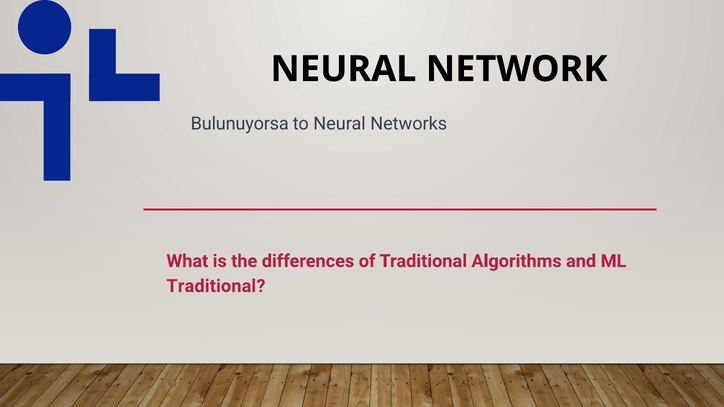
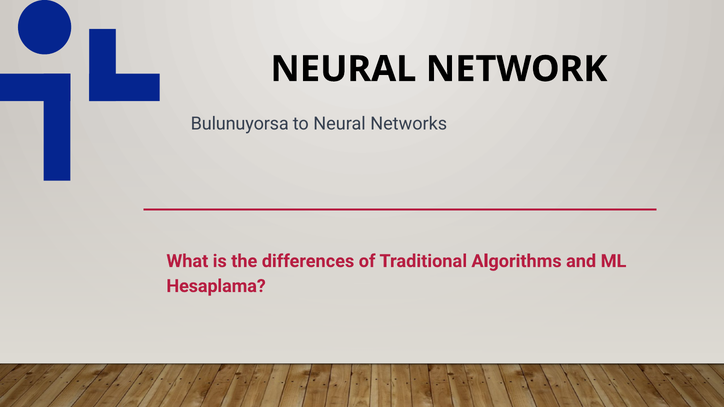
Traditional: Traditional -> Hesaplama (216, 286)
